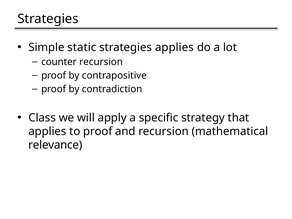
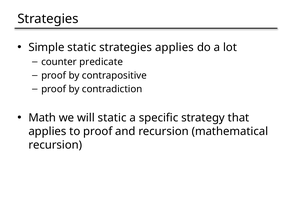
counter recursion: recursion -> predicate (101, 62)
Class: Class -> Math (42, 118)
will apply: apply -> static (112, 118)
relevance: relevance -> recursion (55, 145)
